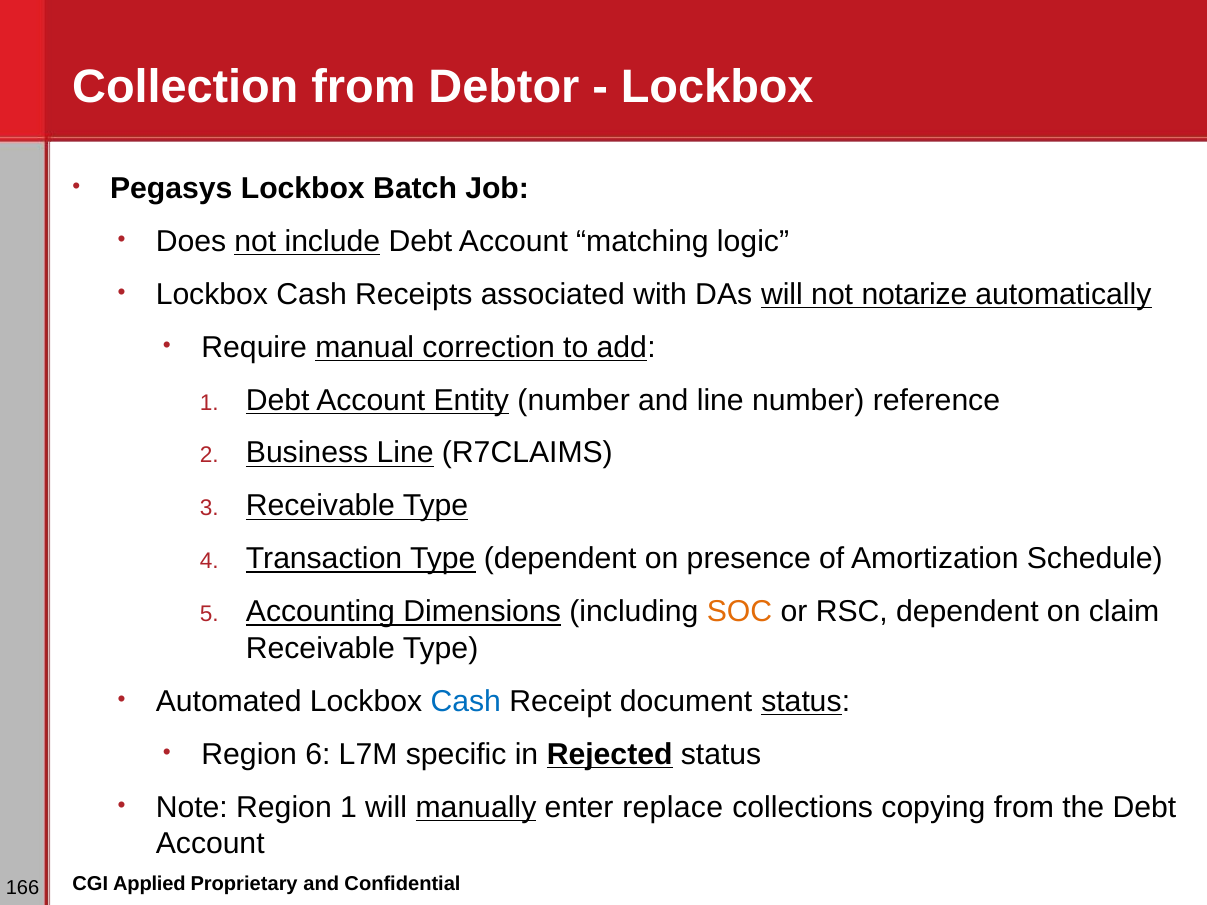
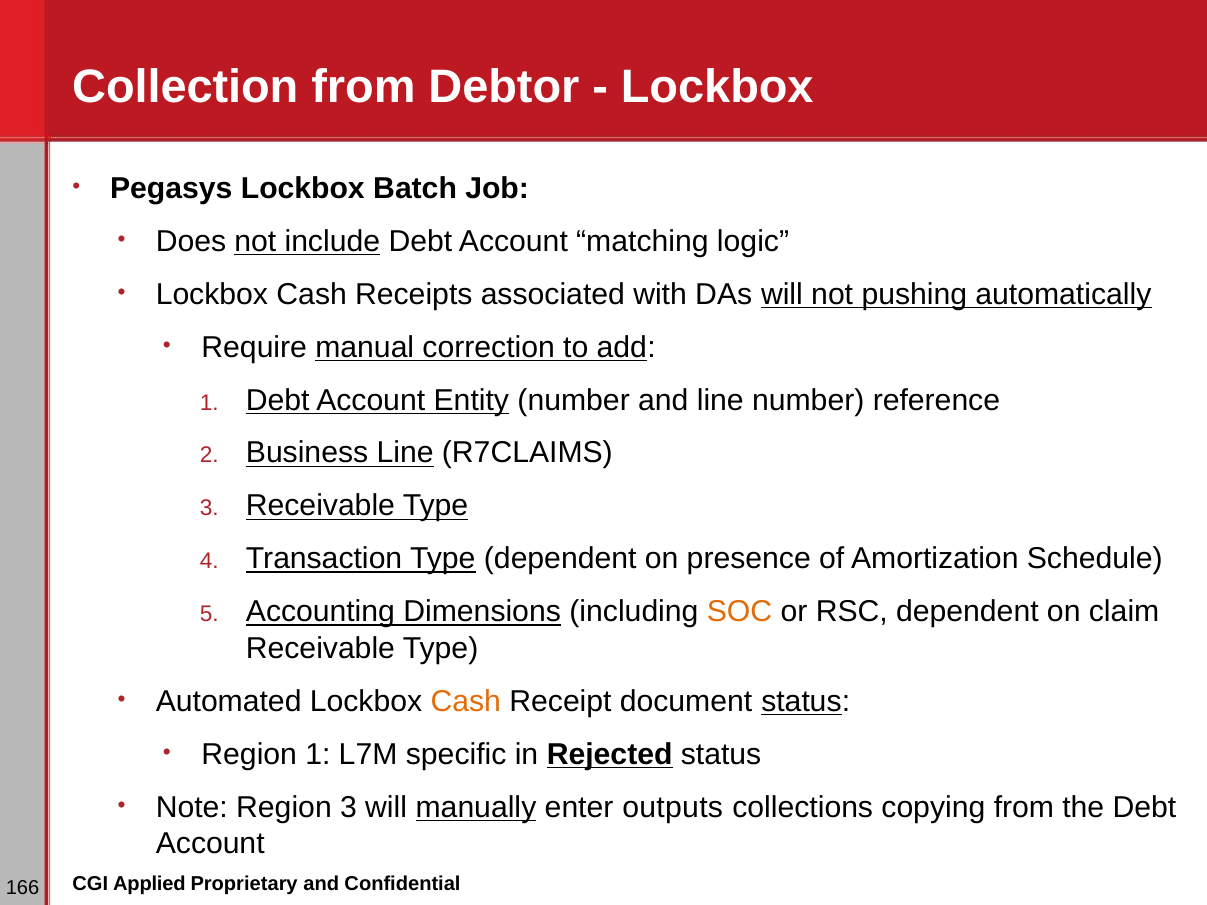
notarize: notarize -> pushing (914, 294)
Cash colour: blue -> orange (466, 701)
Region 6: 6 -> 1 (318, 754)
Region 1: 1 -> 3 (349, 807)
replace: replace -> outputs (673, 807)
